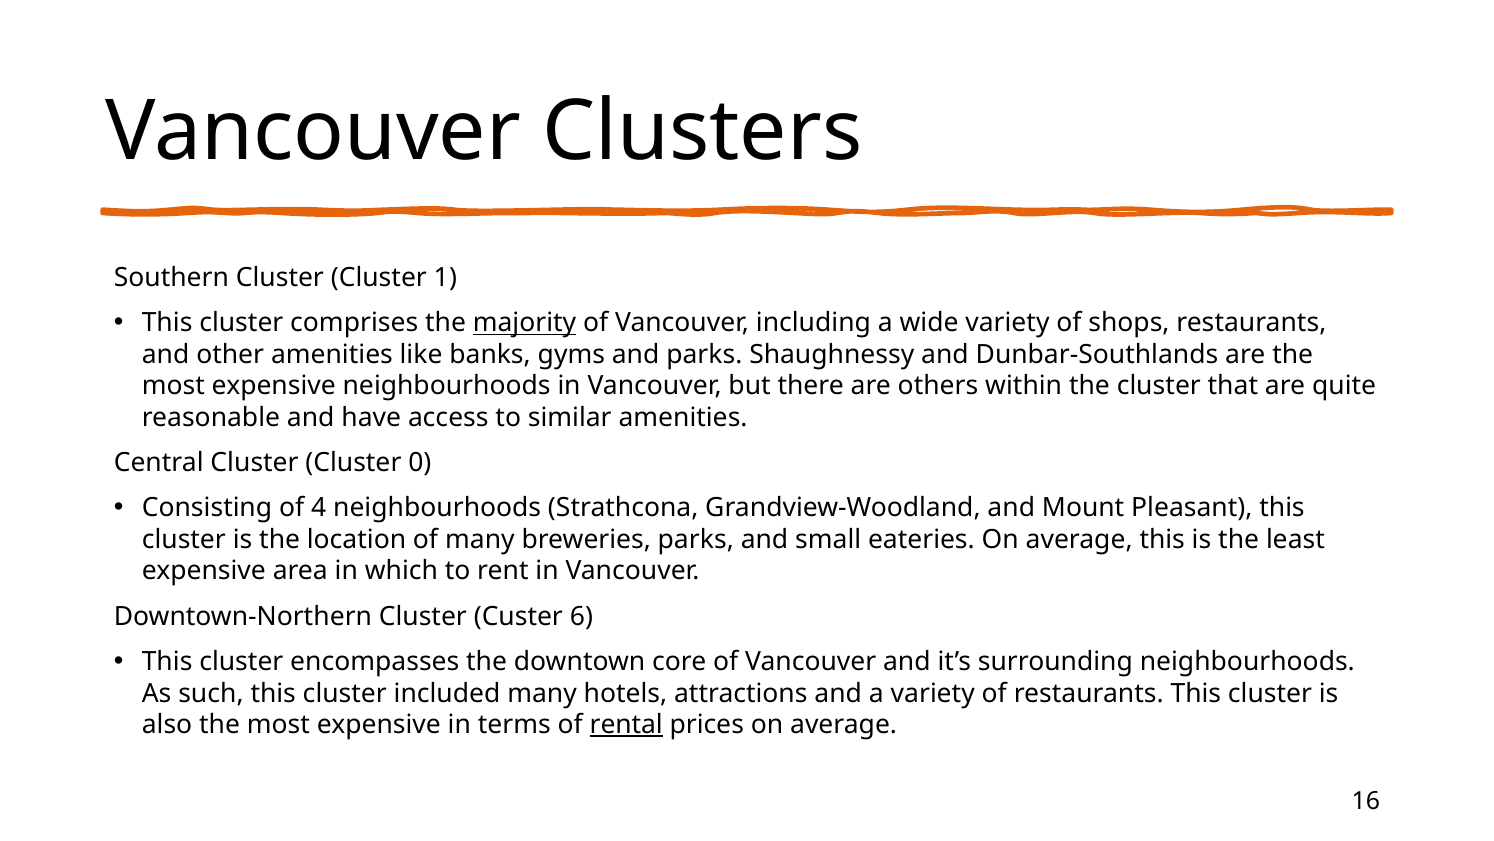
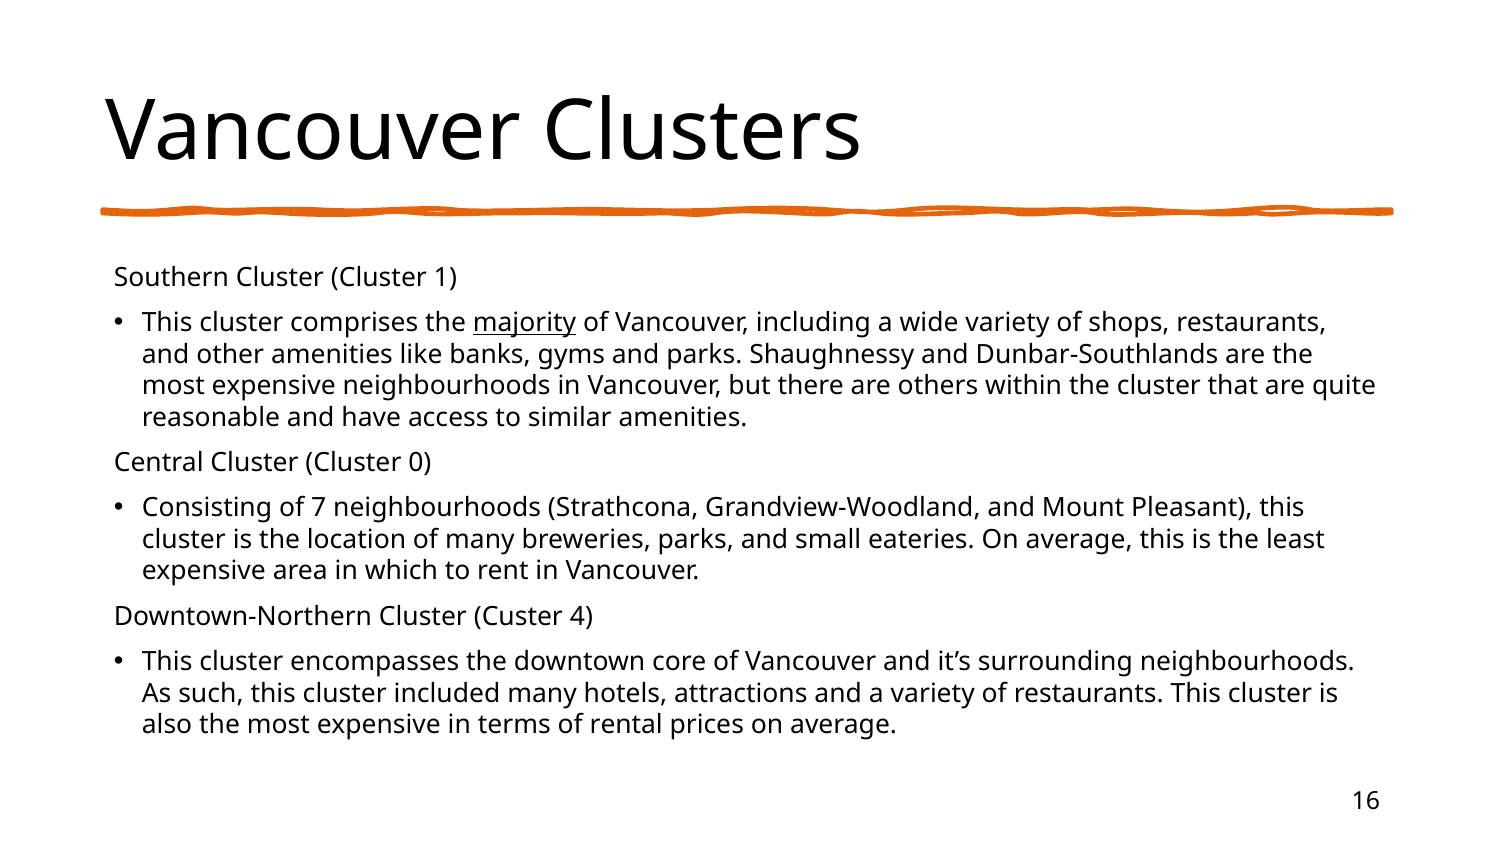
4: 4 -> 7 (319, 508)
6: 6 -> 4 (581, 616)
rental underline: present -> none (626, 724)
